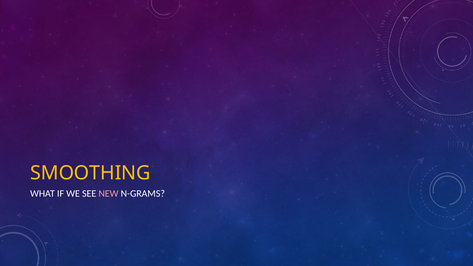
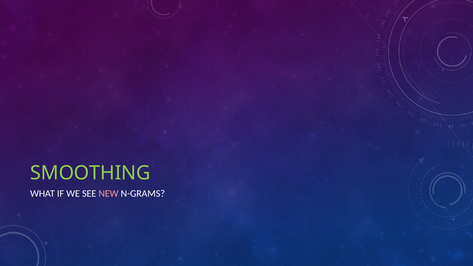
SMOOTHING colour: yellow -> light green (90, 173)
